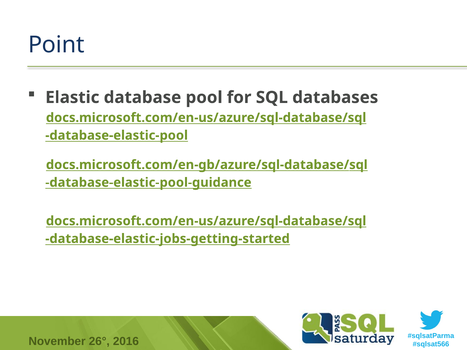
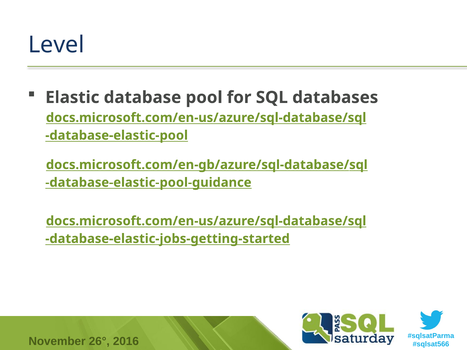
Point: Point -> Level (56, 45)
